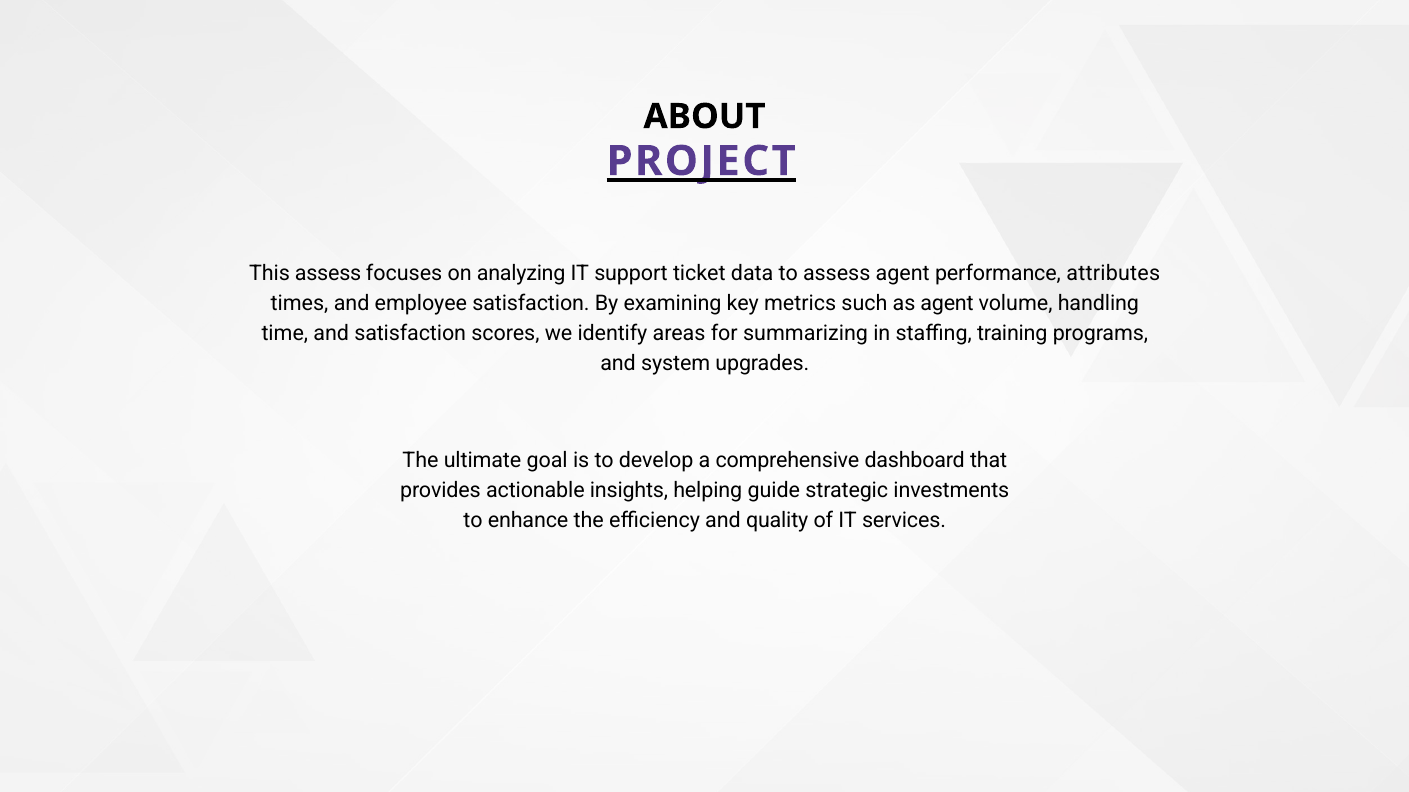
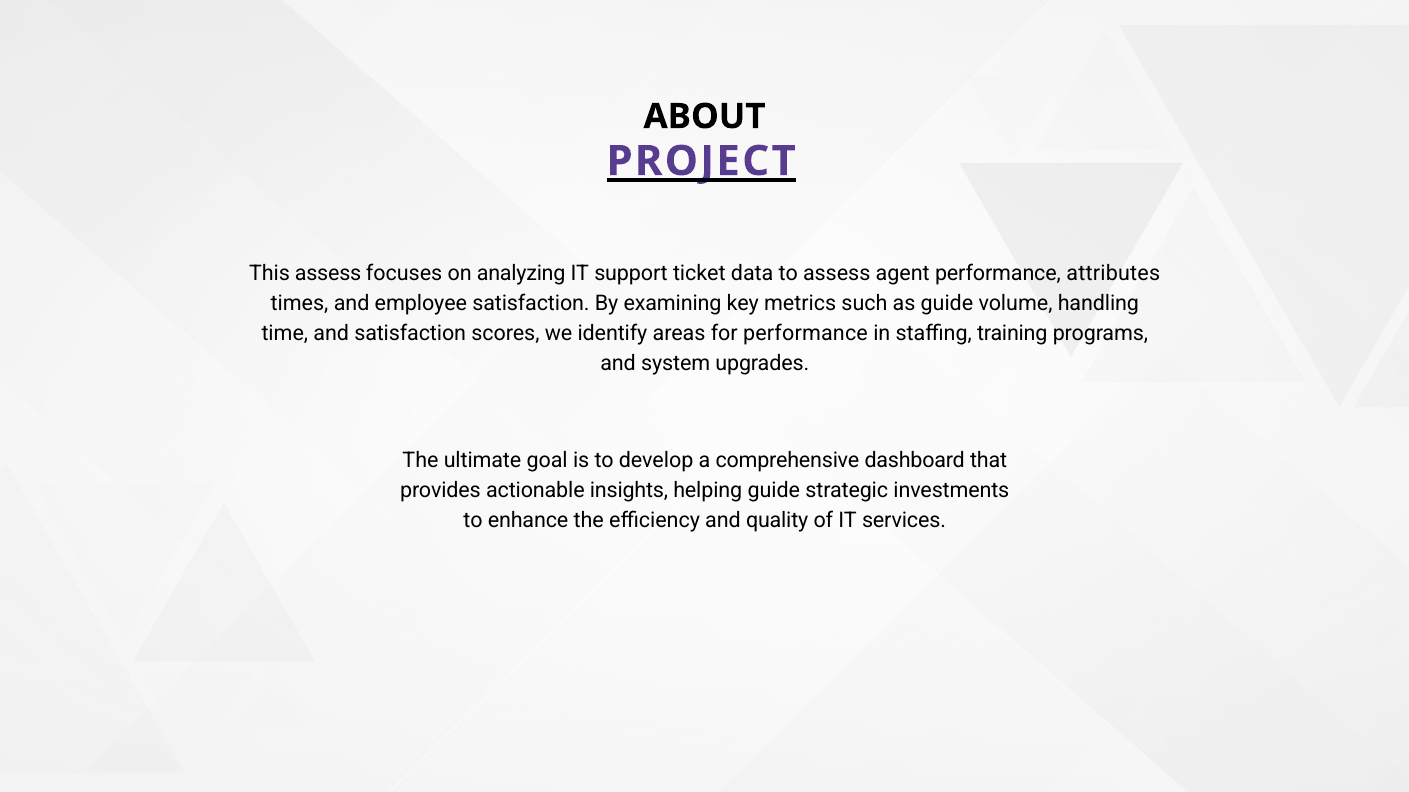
as agent: agent -> guide (947, 304)
for summarizing: summarizing -> performance (806, 334)
